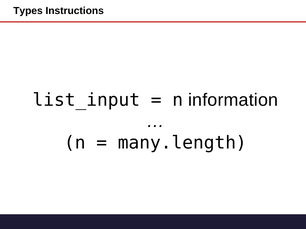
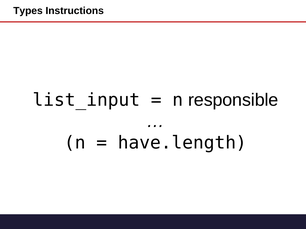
information: information -> responsible (233, 100)
many.length: many.length -> have.length (182, 143)
